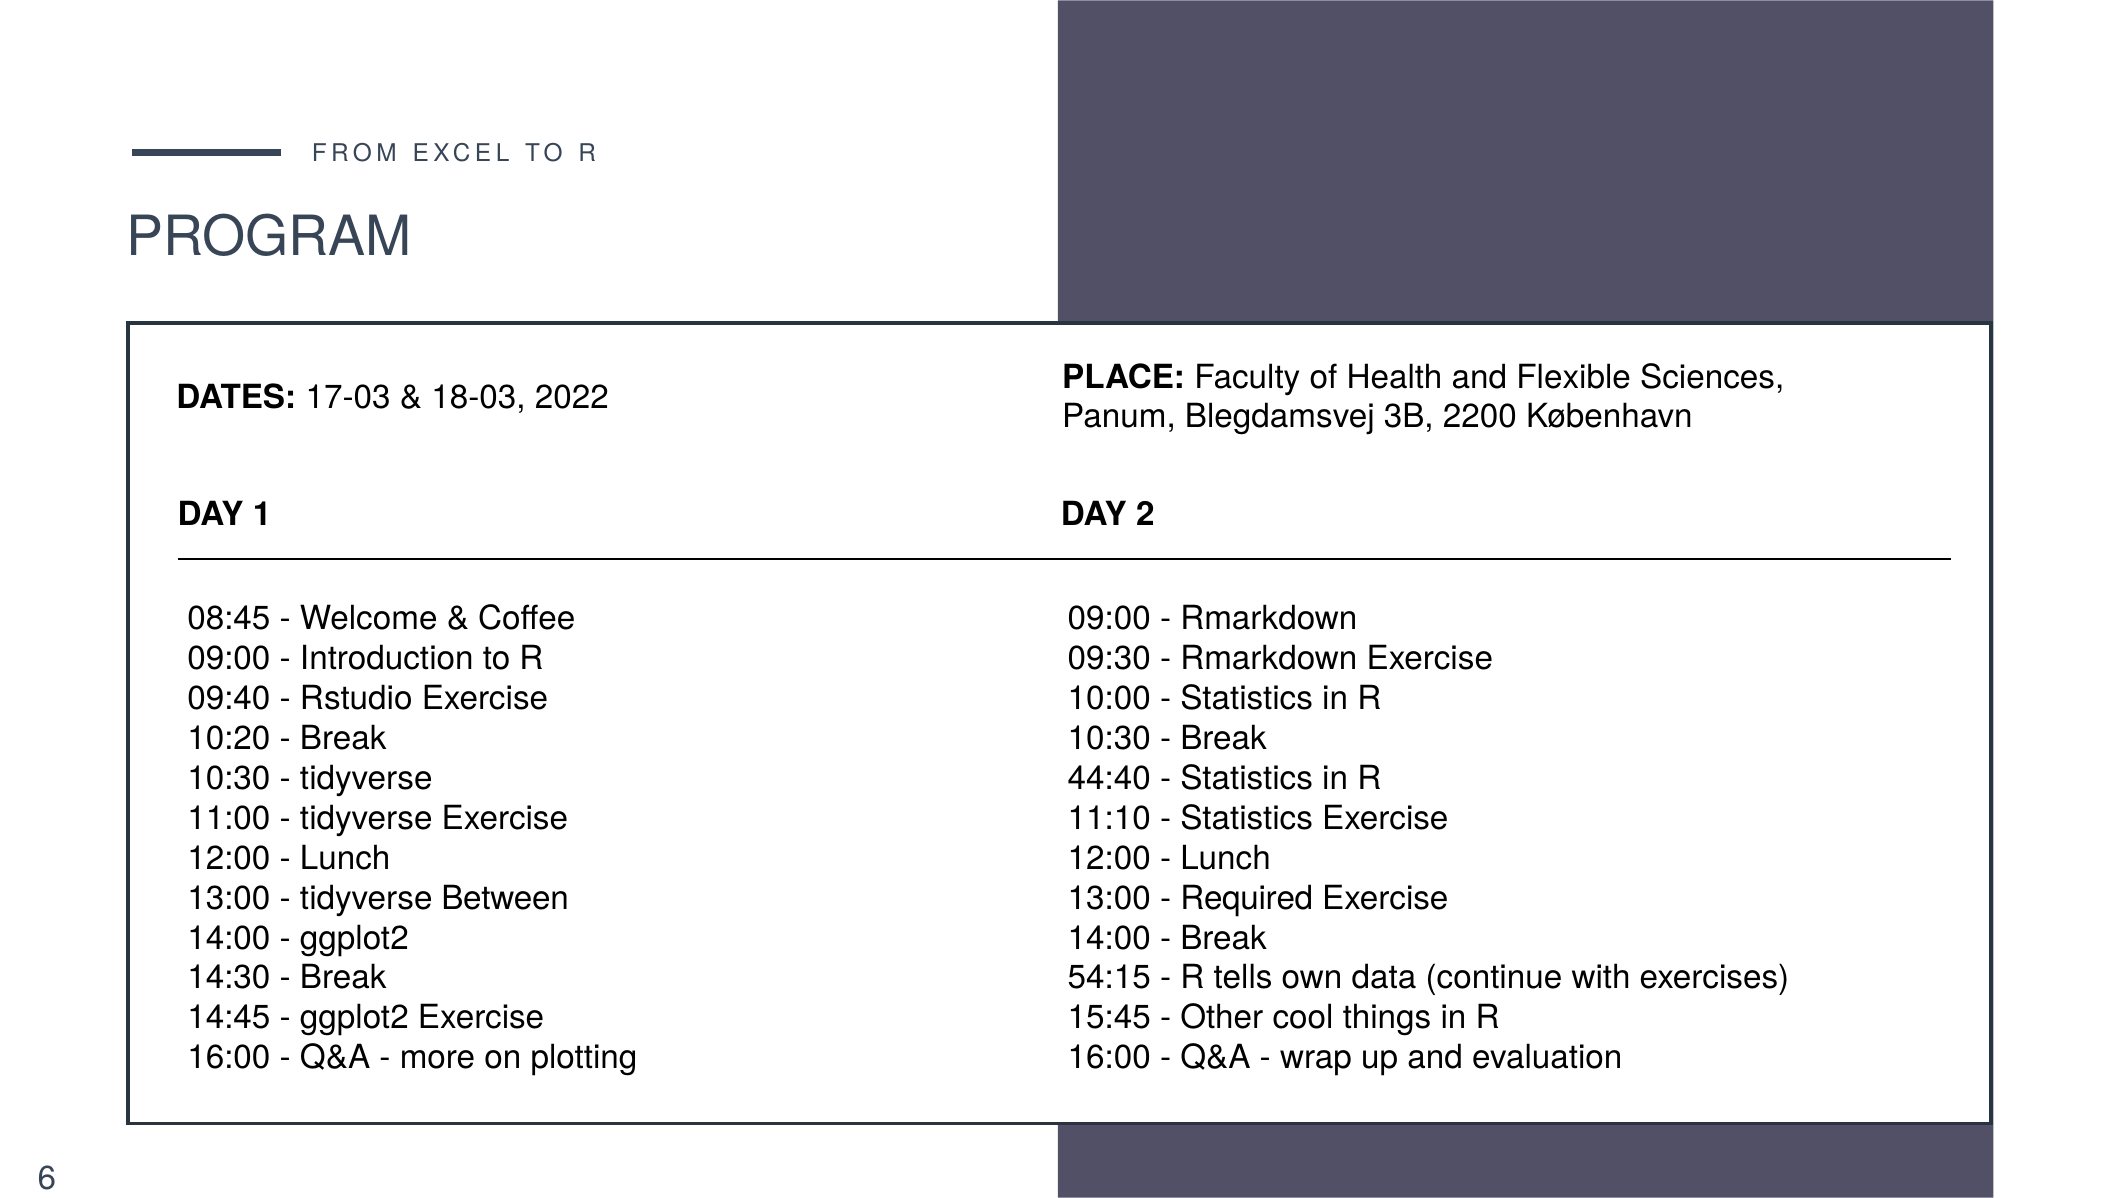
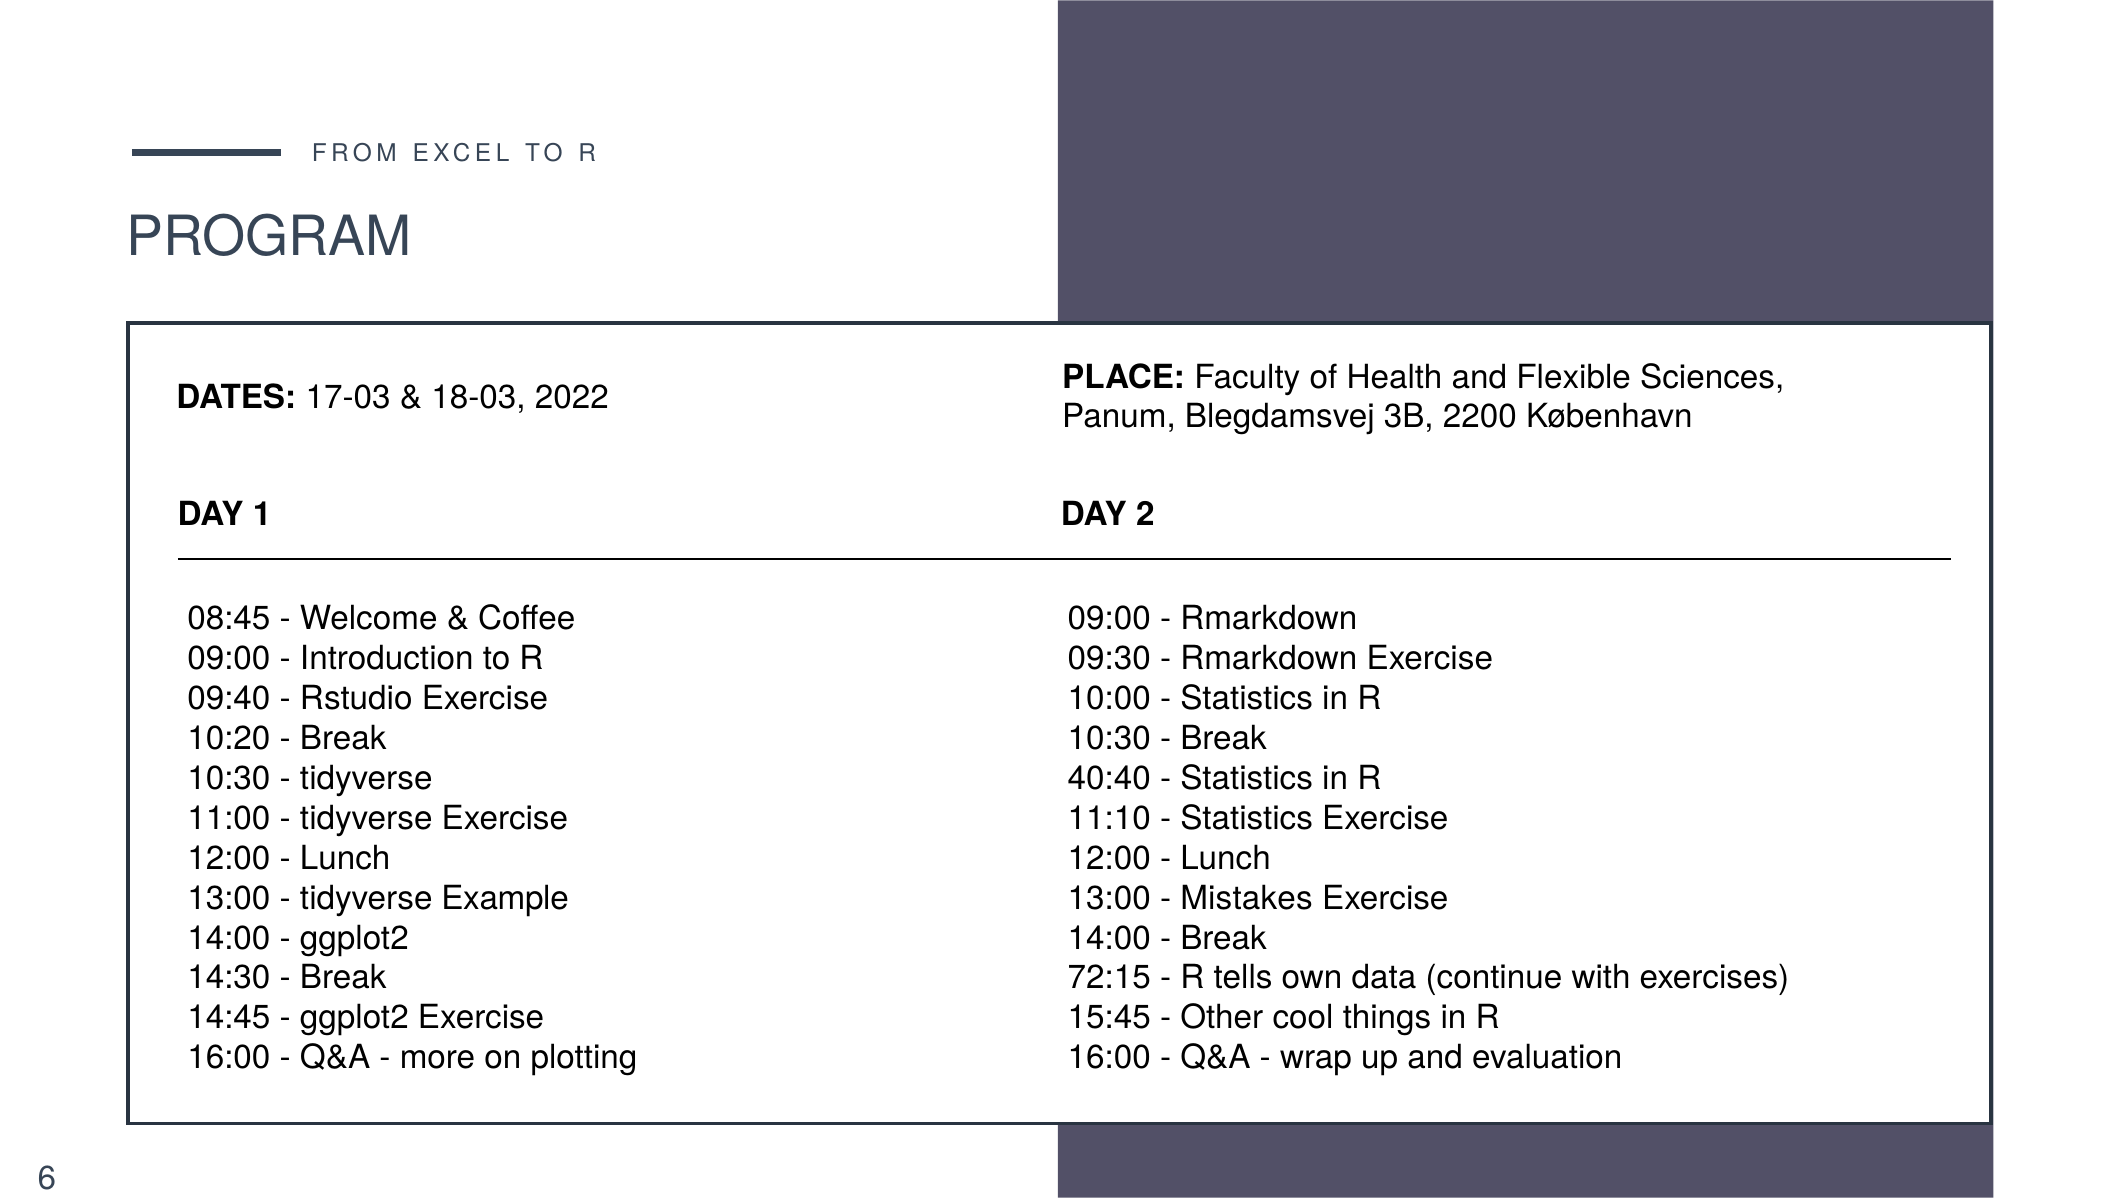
44:40: 44:40 -> 40:40 (1109, 778)
Between: Between -> Example (505, 898)
Required: Required -> Mistakes (1247, 898)
54:15: 54:15 -> 72:15 (1109, 978)
